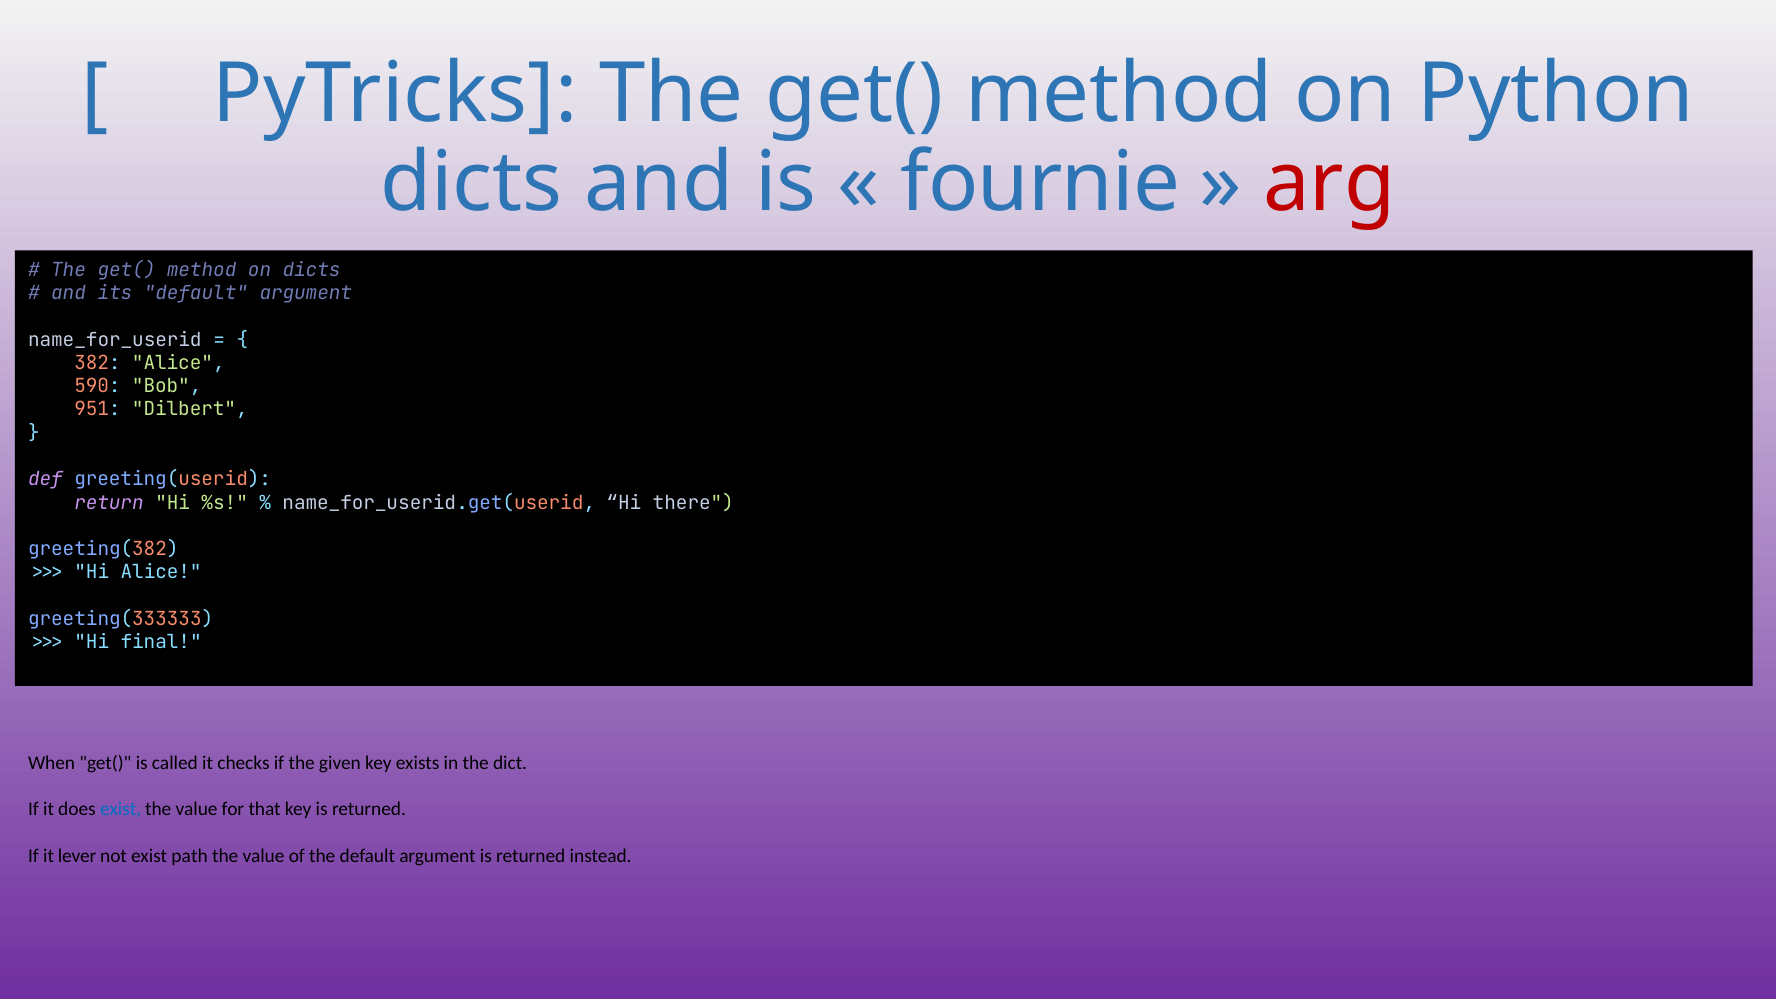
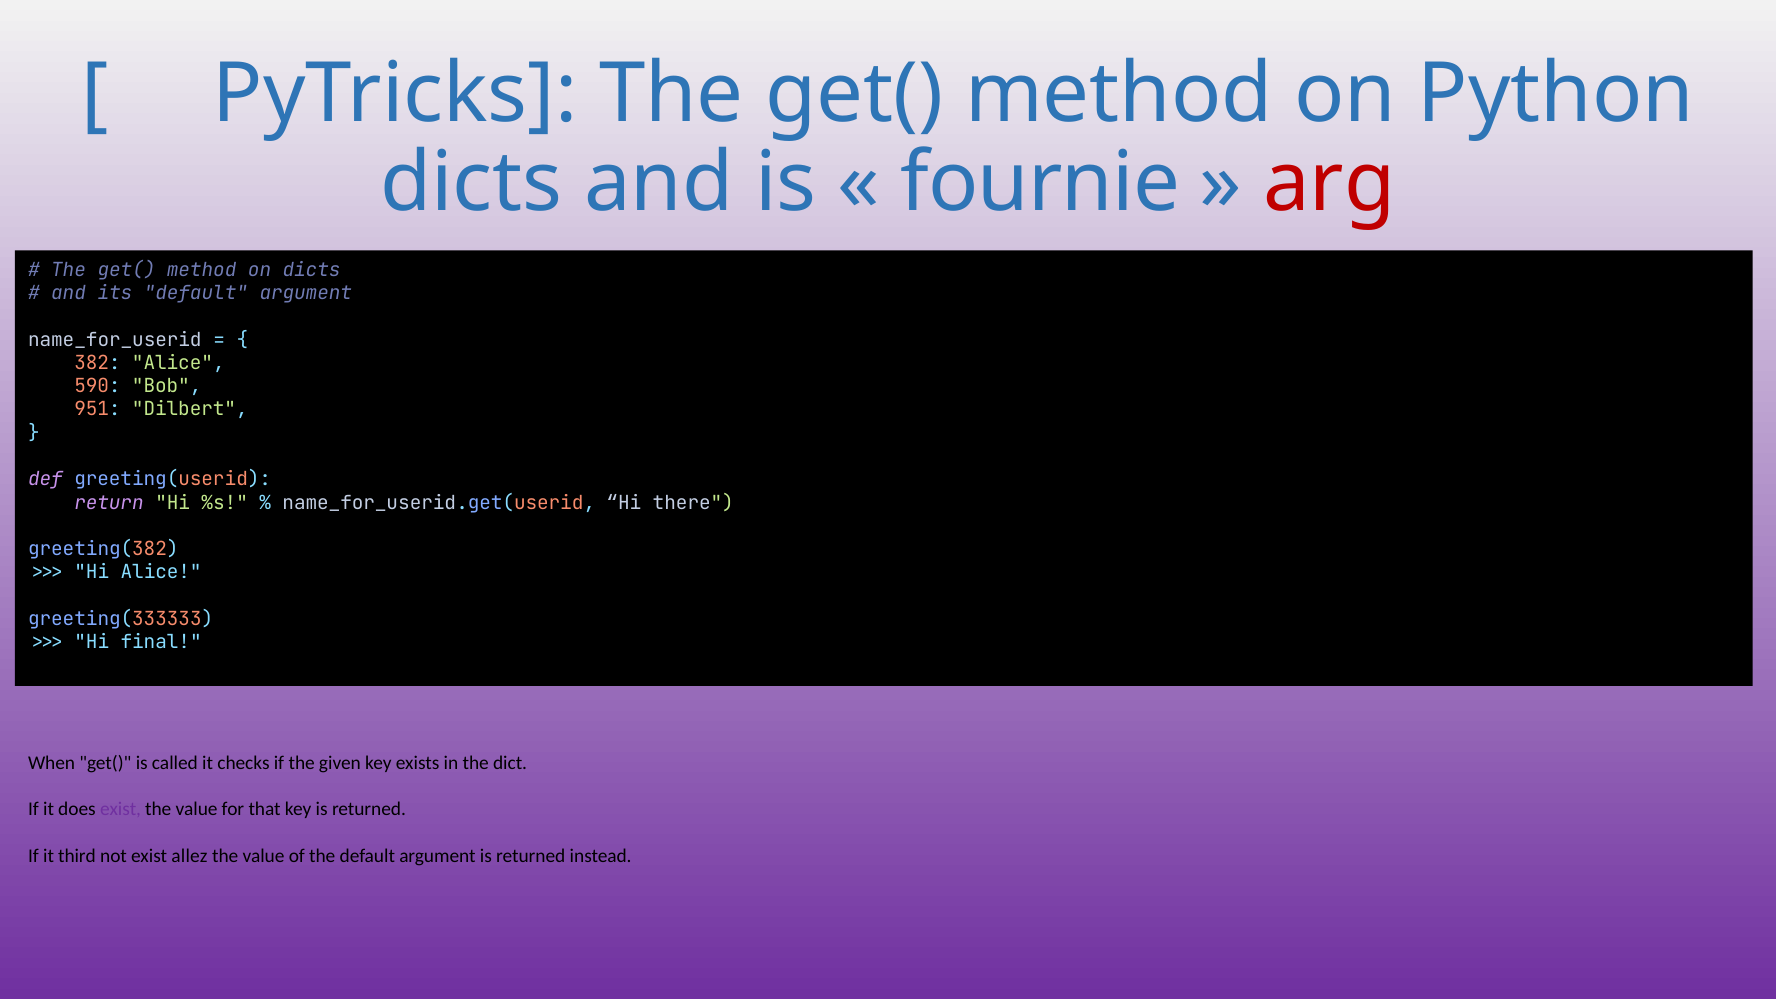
exist colour: blue -> purple (121, 809)
lever: lever -> third (77, 856)
path: path -> allez (190, 856)
